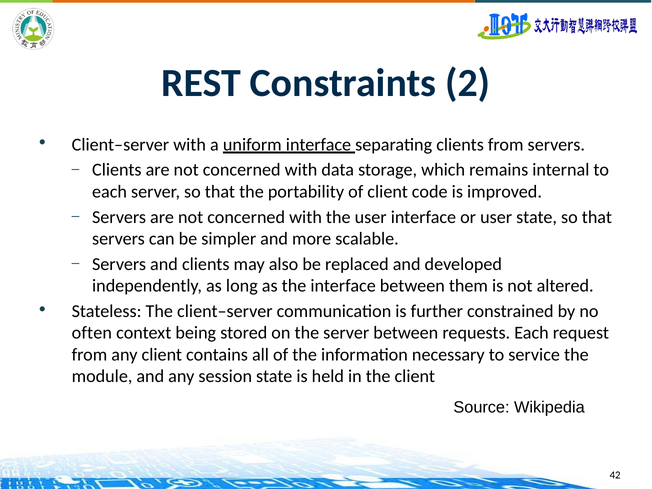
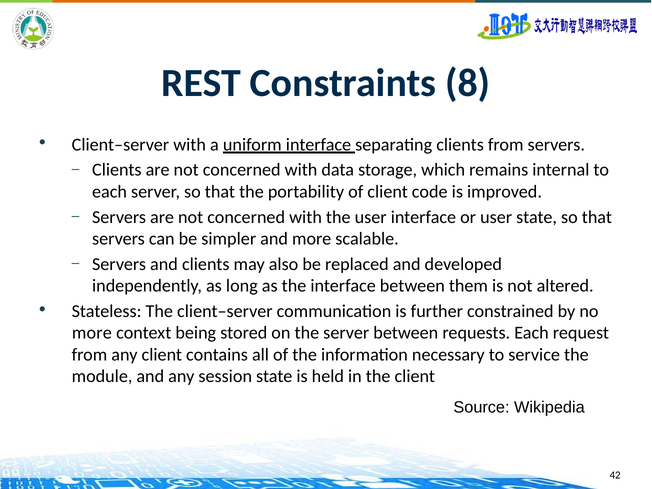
2: 2 -> 8 (468, 83)
often: often -> more (92, 333)
